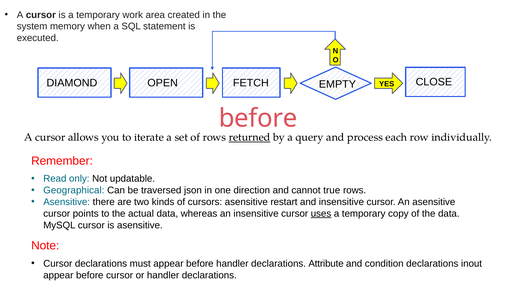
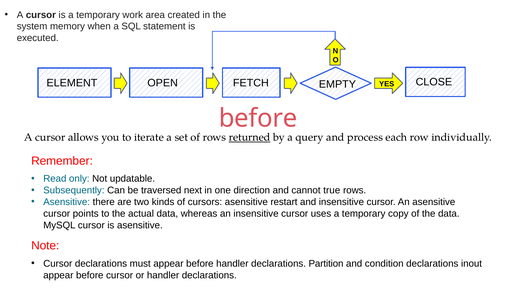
DIAMOND: DIAMOND -> ELEMENT (72, 83)
Geographical: Geographical -> Subsequently (74, 191)
json: json -> next (193, 191)
uses underline: present -> none (321, 214)
Attribute: Attribute -> Partition (326, 264)
